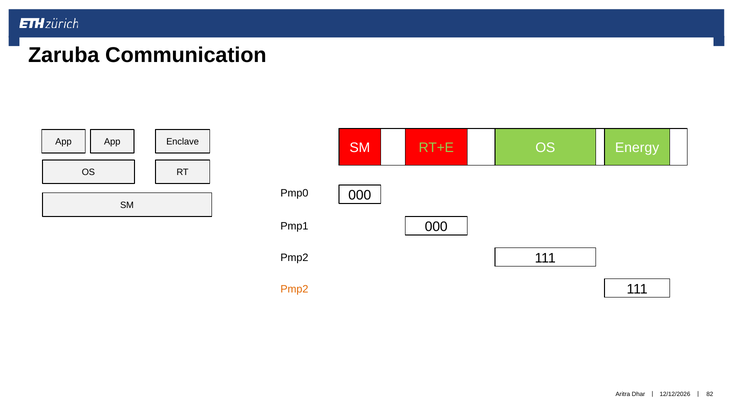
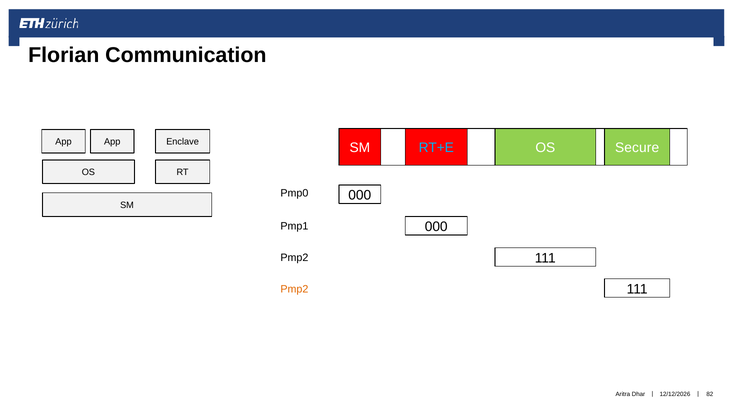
Zaruba: Zaruba -> Florian (64, 55)
RT+E colour: light green -> light blue (436, 148)
Energy: Energy -> Secure (637, 148)
